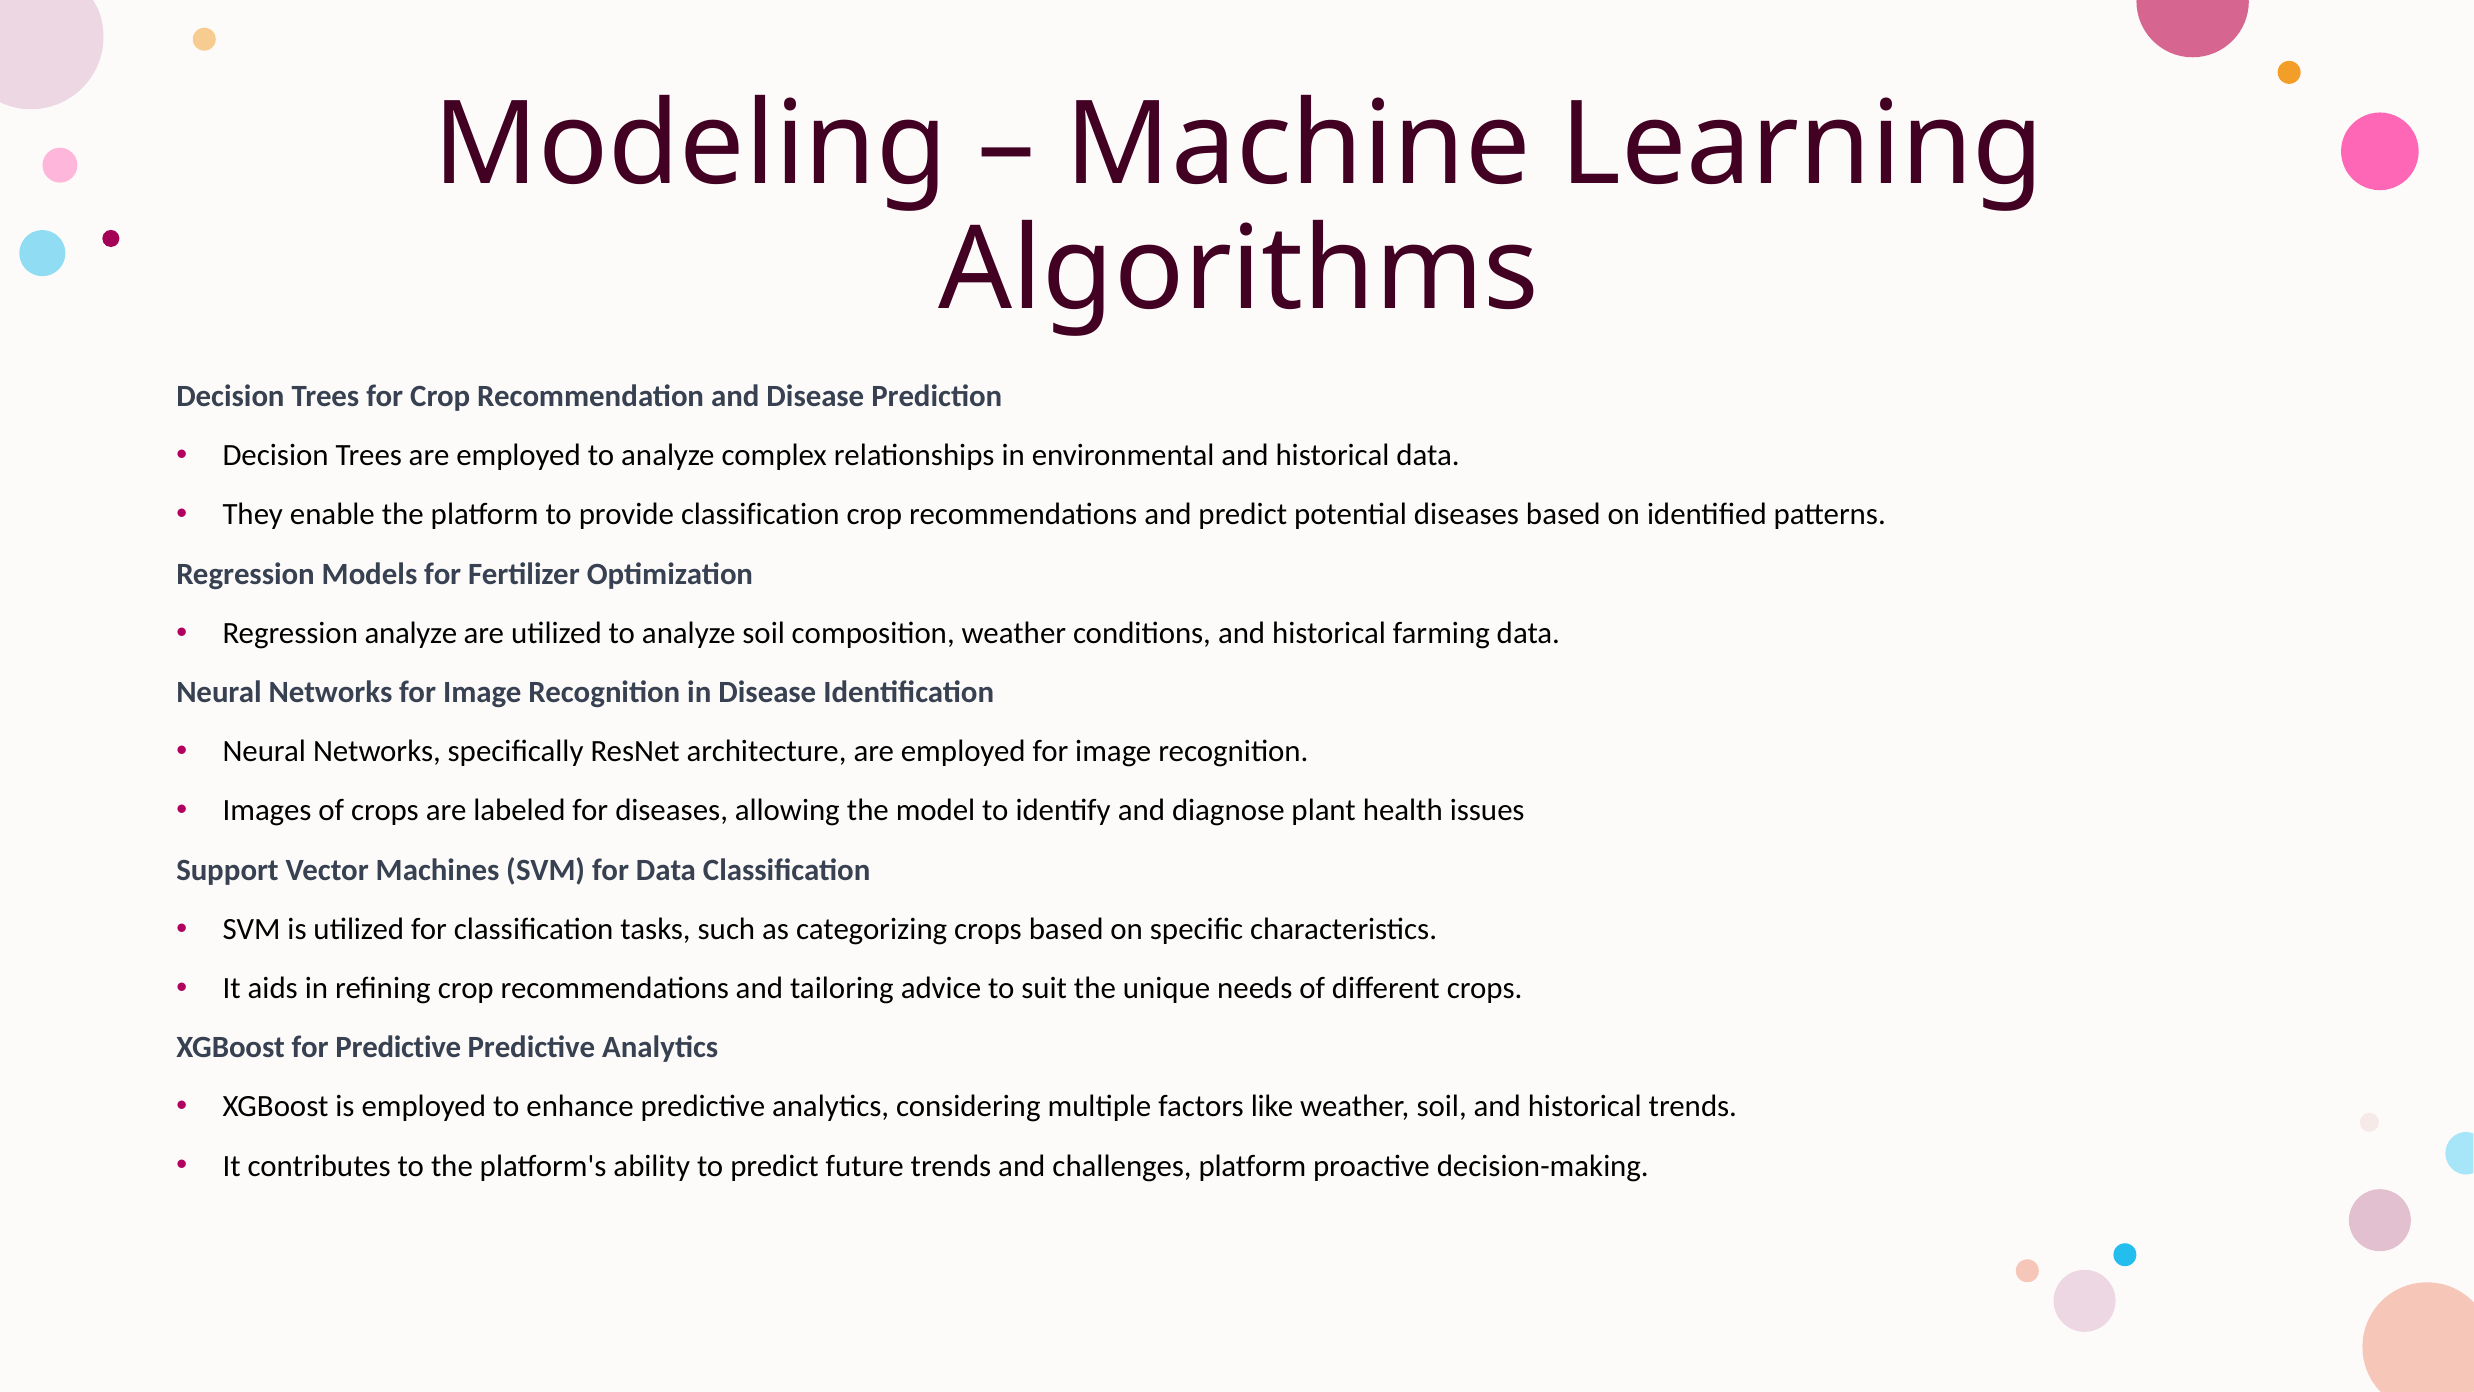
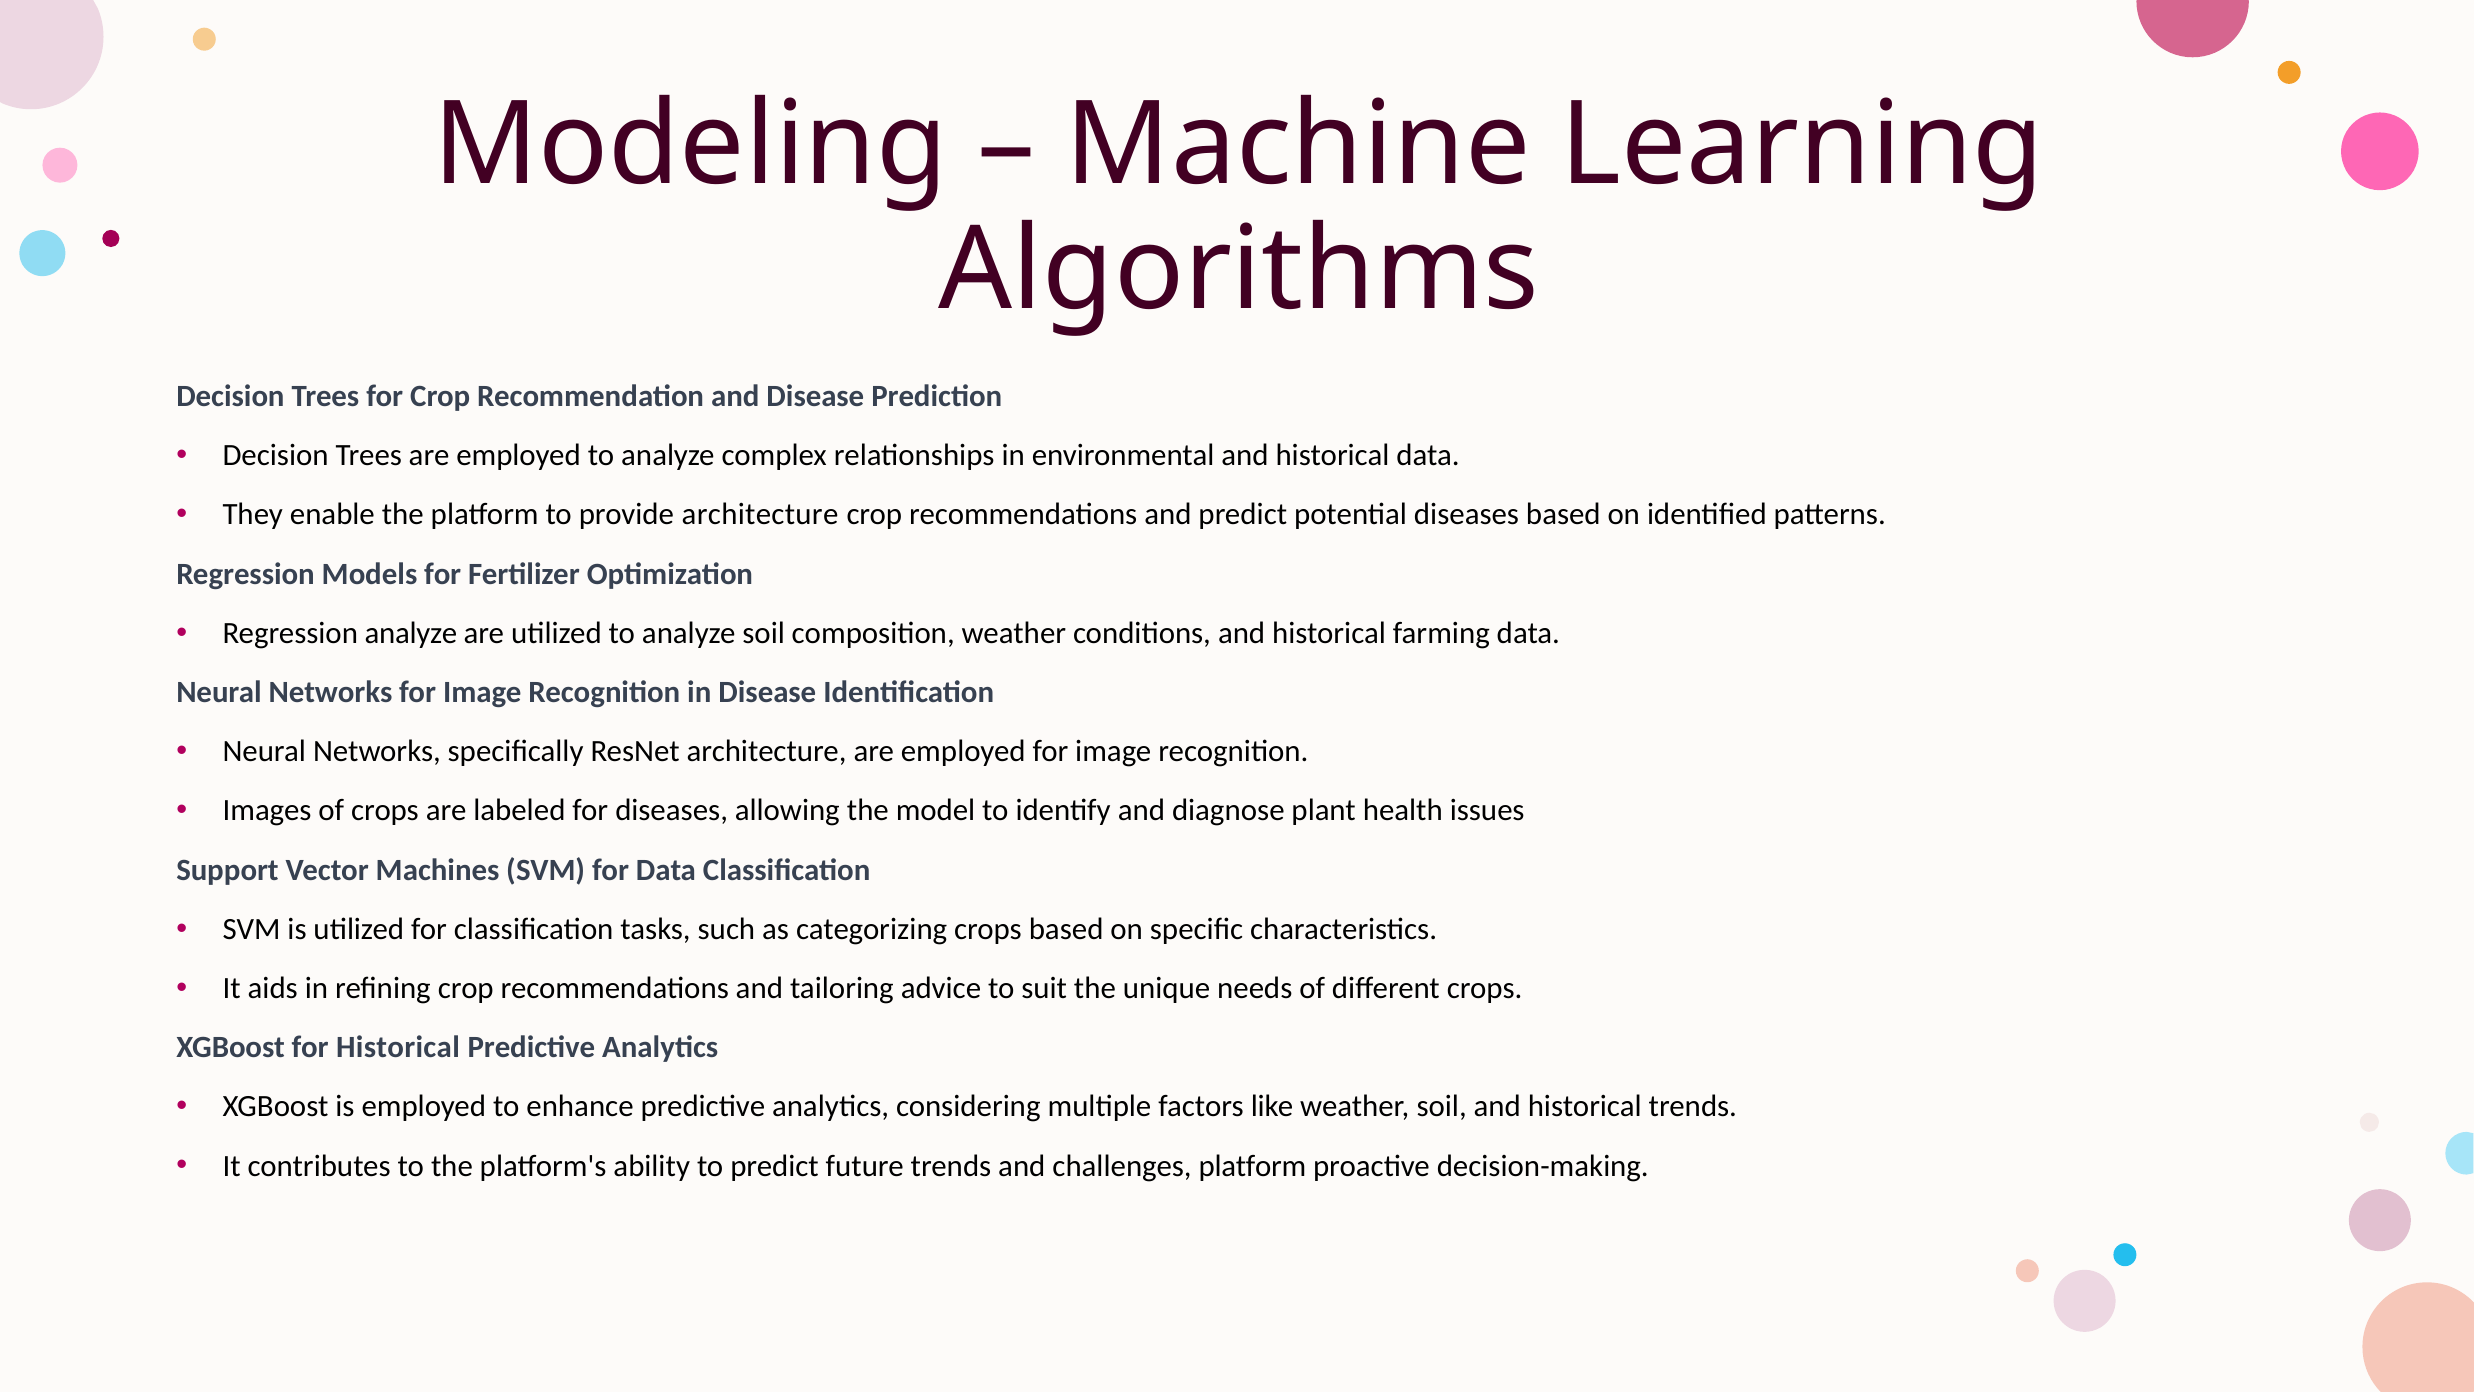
provide classification: classification -> architecture (760, 515)
for Predictive: Predictive -> Historical (398, 1047)
